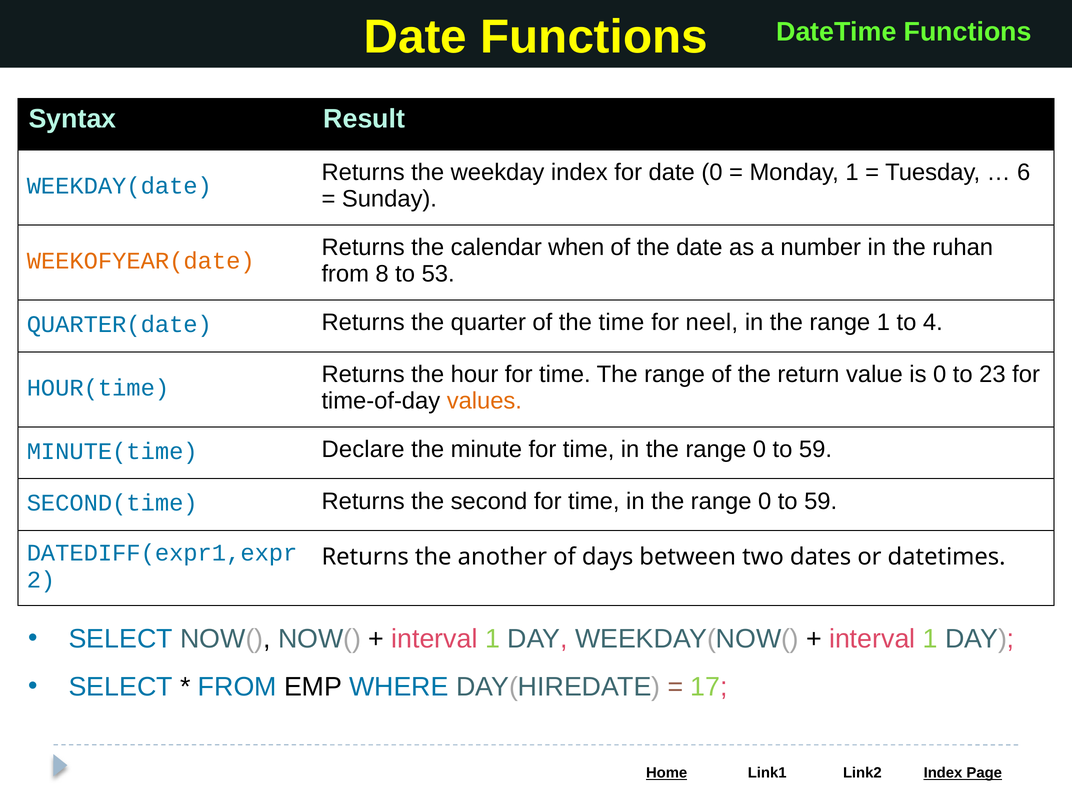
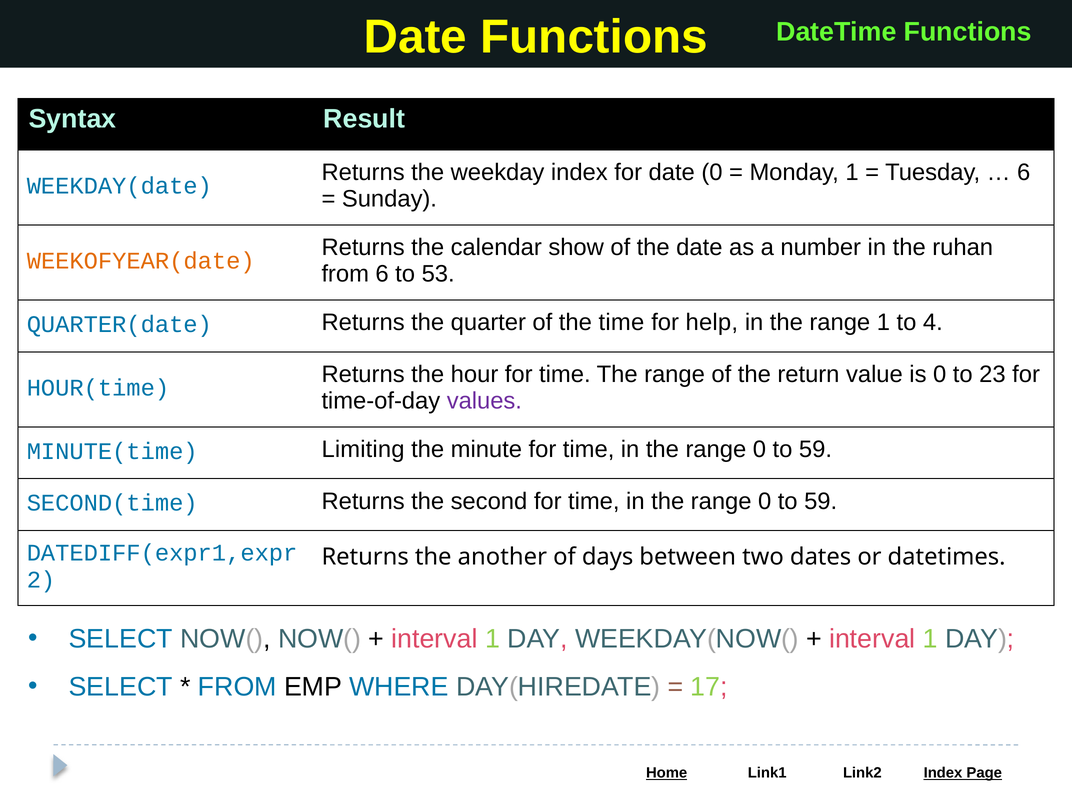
when: when -> show (576, 248)
from 8: 8 -> 6 (382, 274)
neel: neel -> help (712, 323)
values colour: orange -> purple (484, 401)
Declare: Declare -> Limiting (363, 449)
